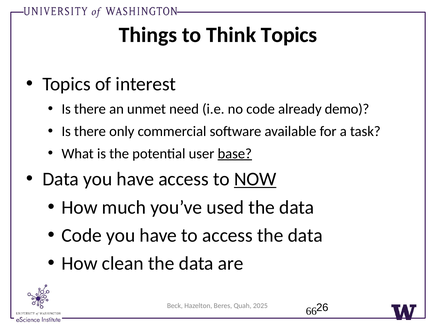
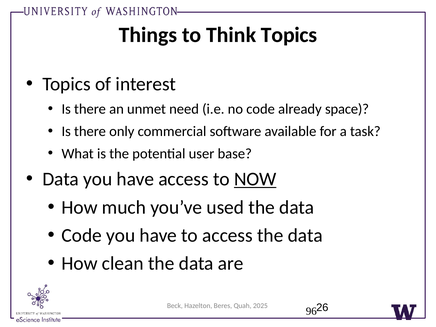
demo: demo -> space (347, 109)
base underline: present -> none (235, 154)
66: 66 -> 96 (311, 311)
